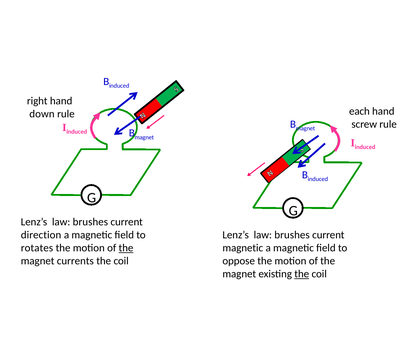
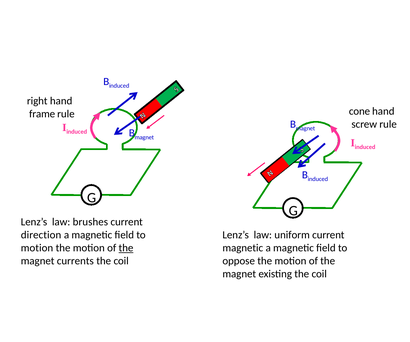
each: each -> cone (359, 111)
down: down -> frame (42, 114)
brushes: brushes -> uniform (292, 234)
rotates: rotates -> motion (37, 248)
the underline: present -> none (302, 274)
